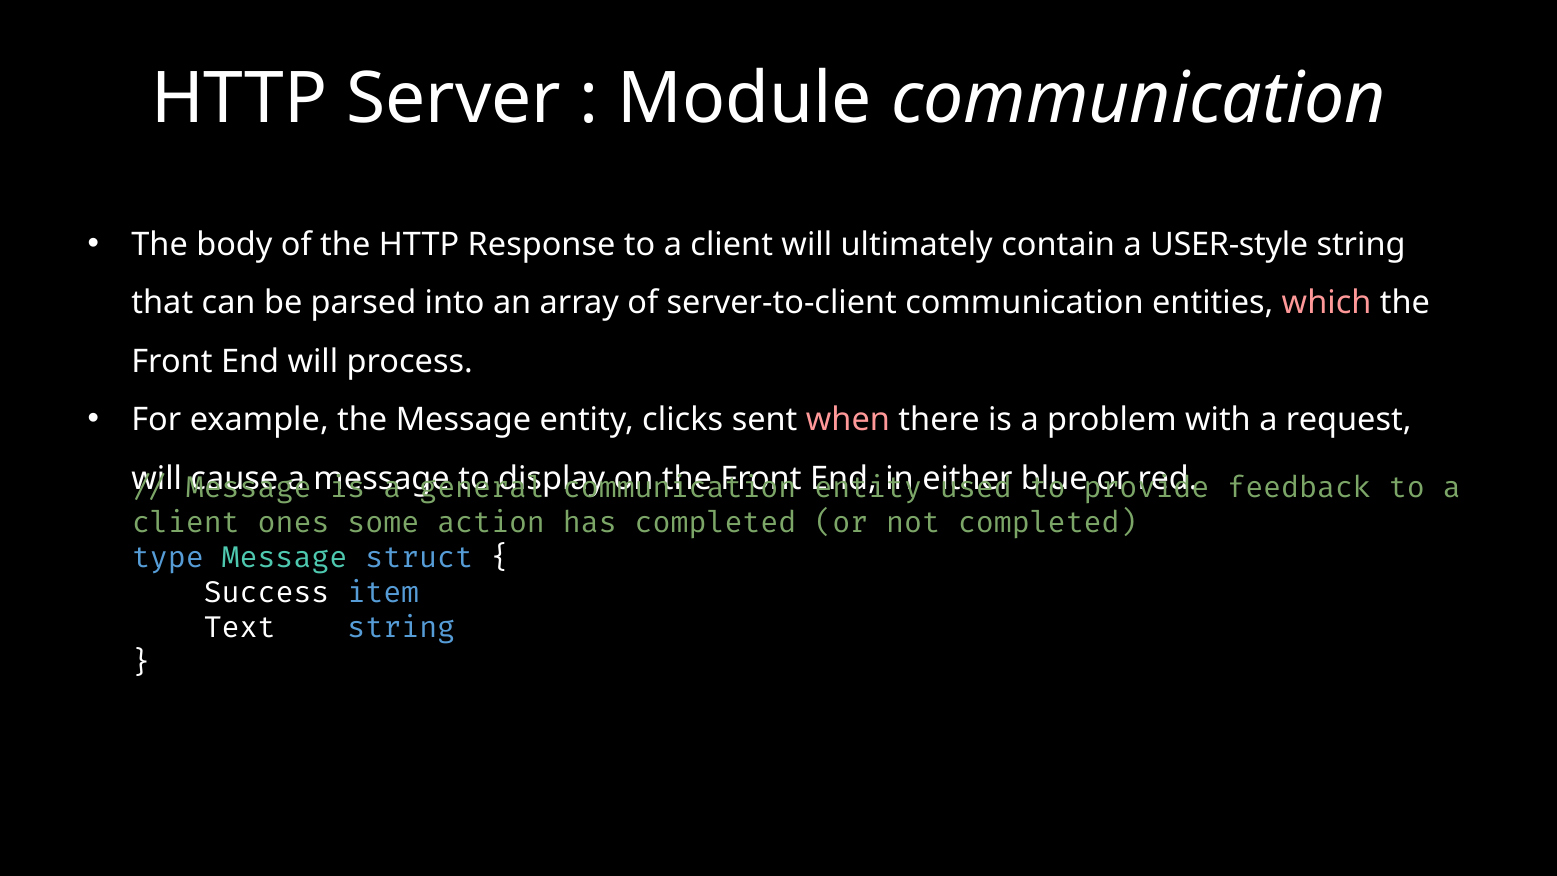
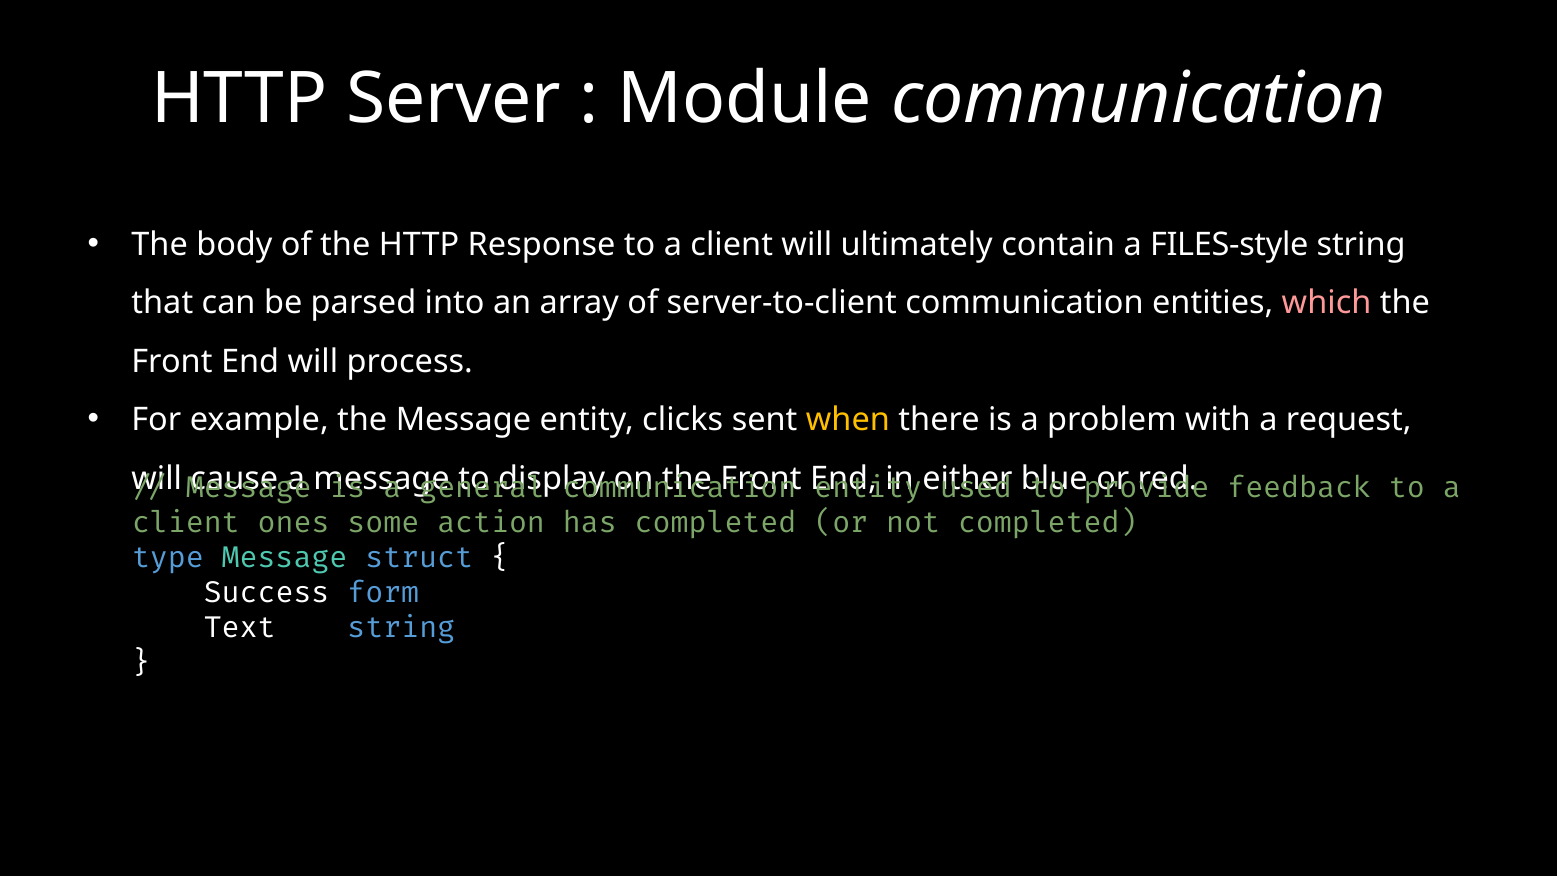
USER-style: USER-style -> FILES-style (1229, 245)
when colour: pink -> yellow (848, 420)
item: item -> form (383, 593)
